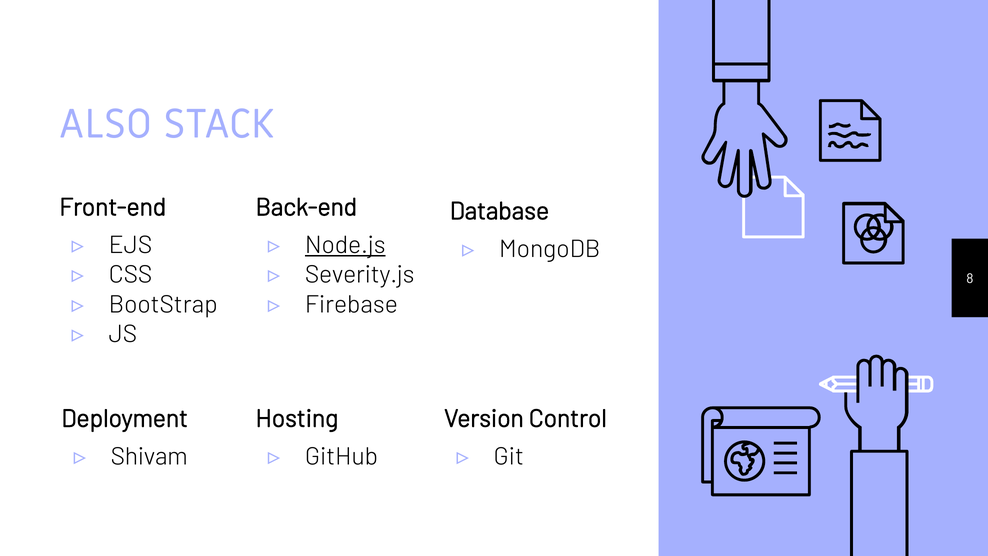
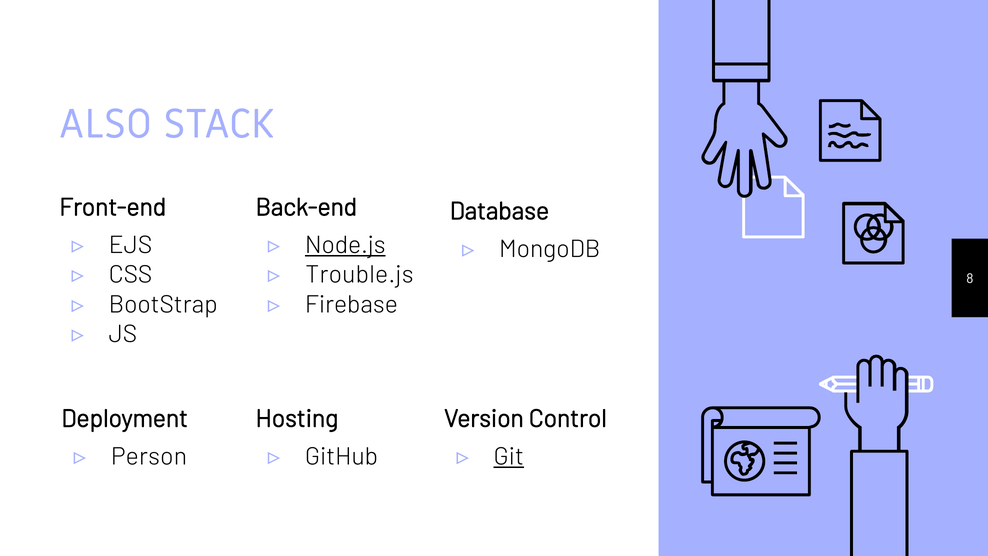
Severity.js: Severity.js -> Trouble.js (359, 275)
Shivam: Shivam -> Person (149, 456)
Git underline: none -> present (509, 456)
